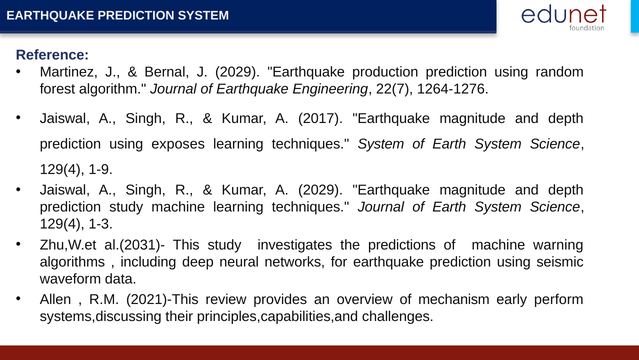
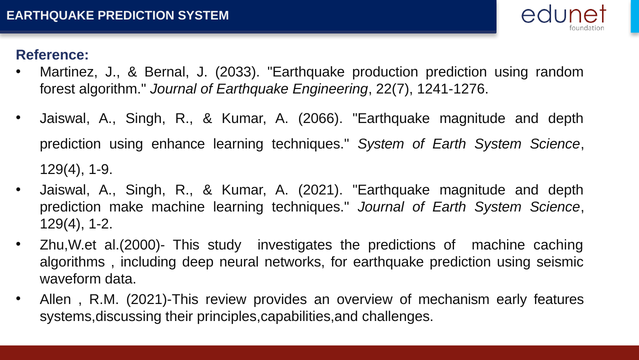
J 2029: 2029 -> 2033 (238, 72)
1264-1276: 1264-1276 -> 1241-1276 (453, 89)
2017: 2017 -> 2066 (321, 118)
exposes: exposes -> enhance (178, 144)
A 2029: 2029 -> 2021 (321, 190)
prediction study: study -> make (126, 207)
1-3: 1-3 -> 1-2 (101, 224)
al.(2031)-: al.(2031)- -> al.(2000)- (135, 245)
warning: warning -> caching (558, 245)
perform: perform -> features (559, 299)
